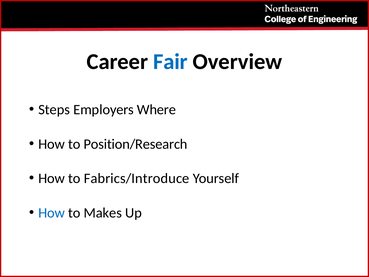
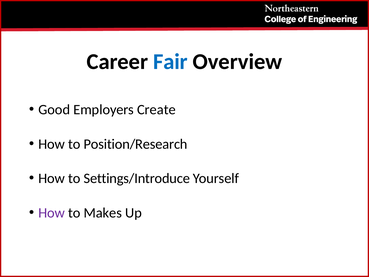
Steps: Steps -> Good (54, 110)
Where: Where -> Create (156, 110)
Fabrics/Introduce: Fabrics/Introduce -> Settings/Introduce (137, 178)
How colour: blue -> purple (52, 213)
